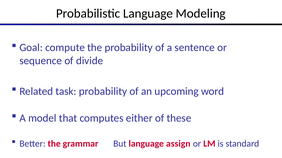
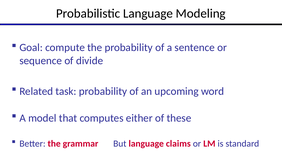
assign: assign -> claims (178, 144)
